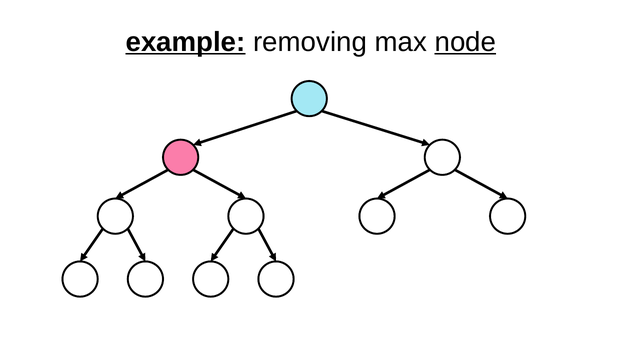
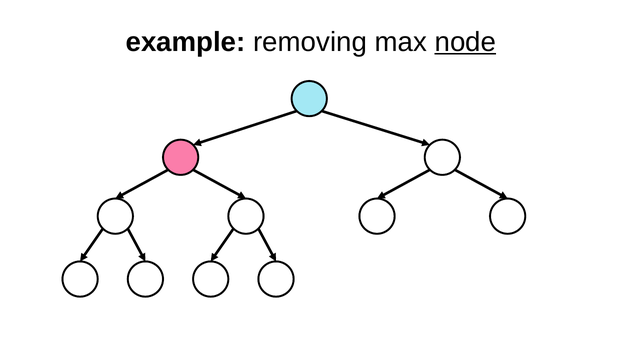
example underline: present -> none (186, 42)
